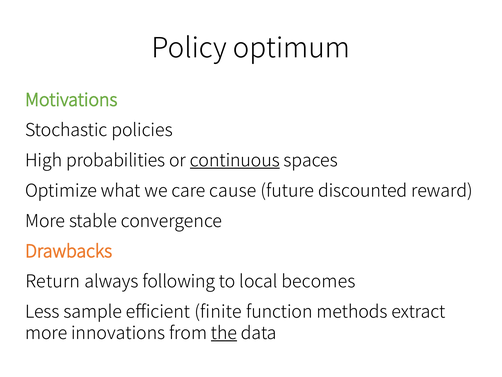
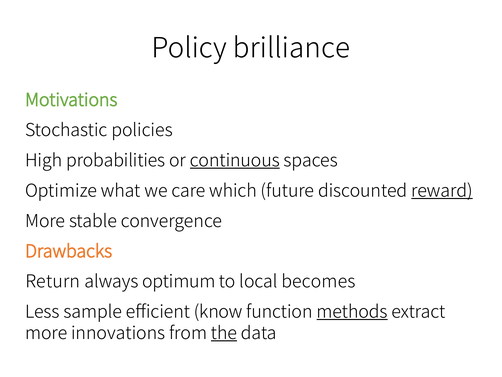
optimum: optimum -> brilliance (291, 48)
cause: cause -> which (233, 191)
reward underline: none -> present (442, 191)
following: following -> optimum (179, 281)
finite: finite -> know (218, 312)
methods underline: none -> present (352, 312)
